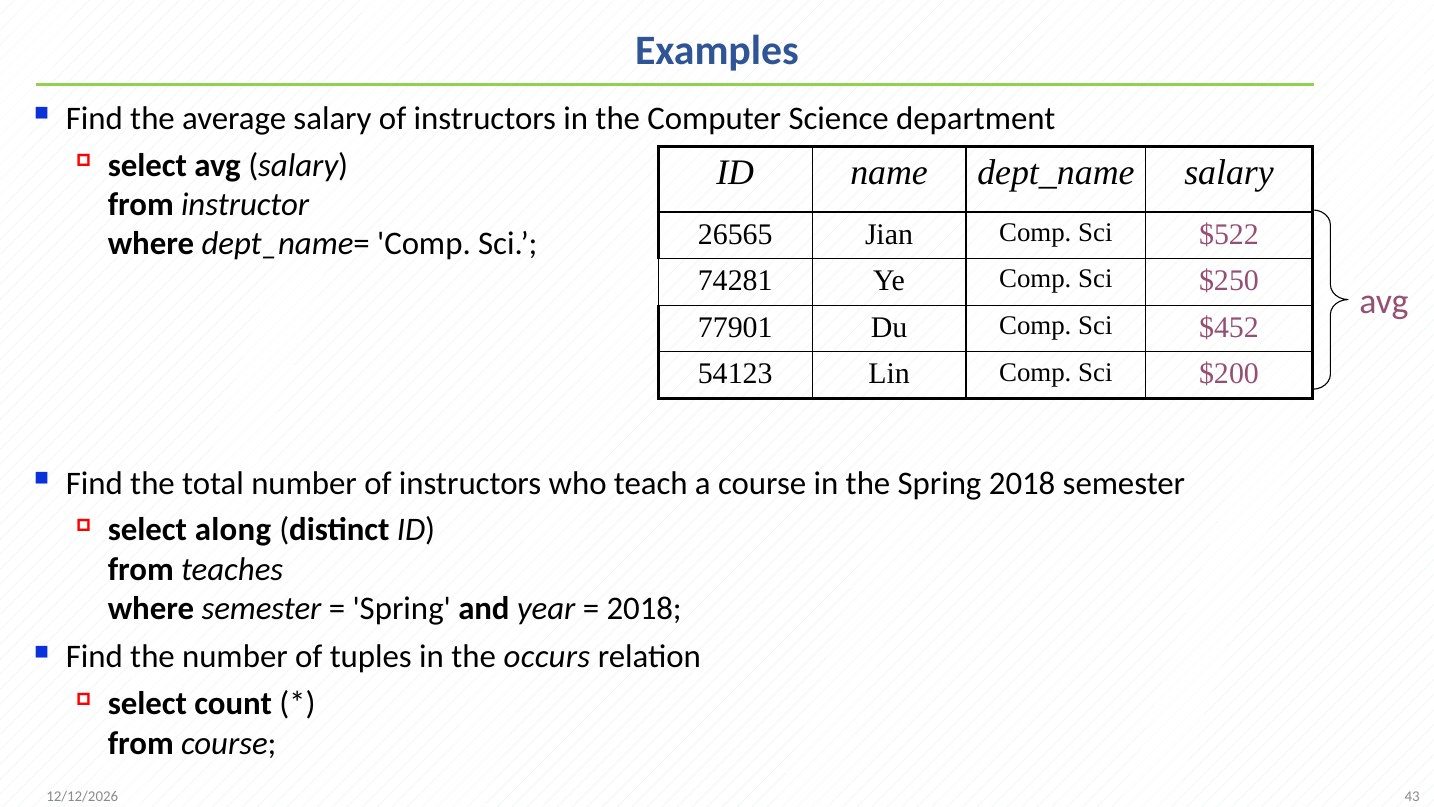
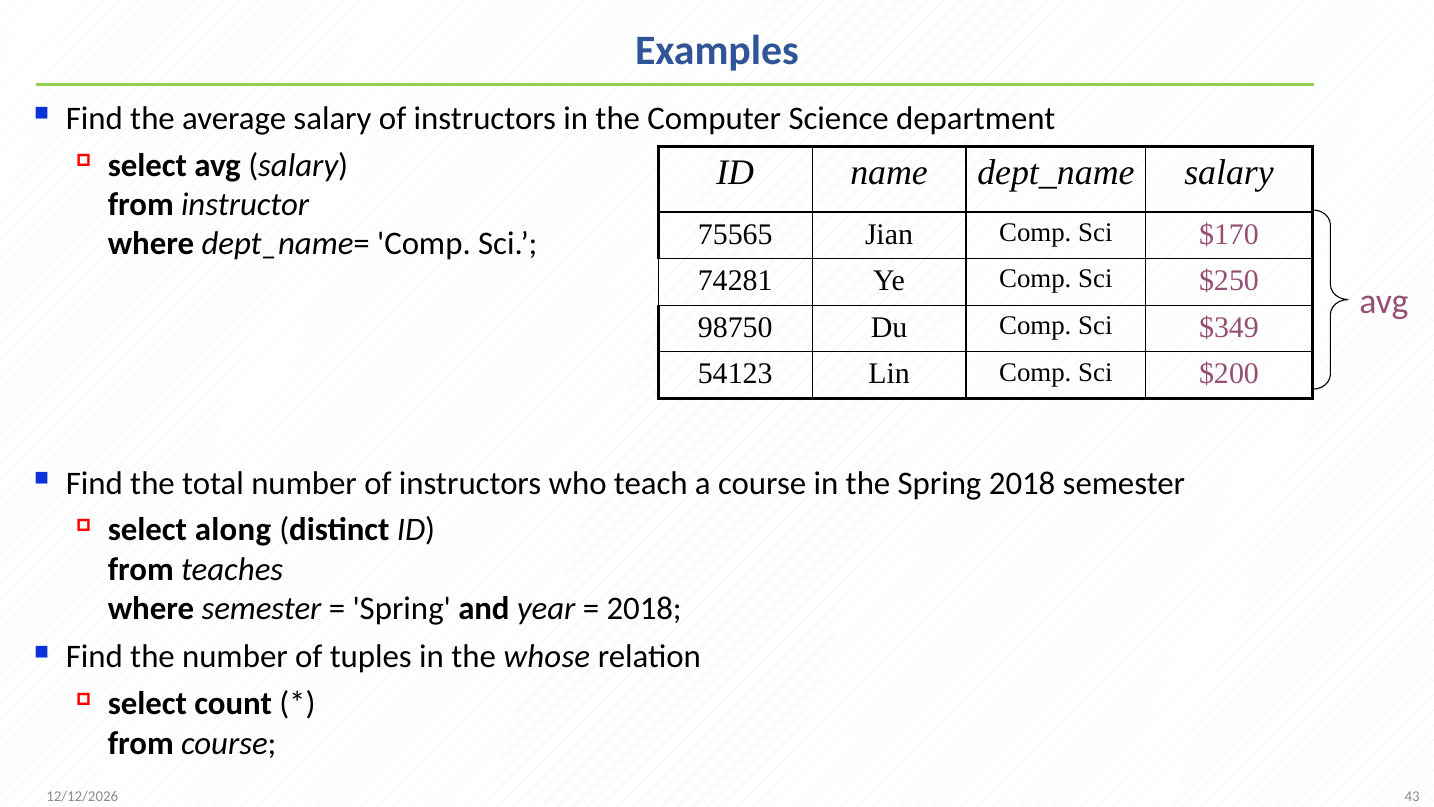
26565: 26565 -> 75565 (735, 234)
$522: $522 -> $170 (1229, 234)
77901: 77901 -> 98750 (735, 327)
$452: $452 -> $349 (1229, 327)
occurs: occurs -> whose (547, 657)
